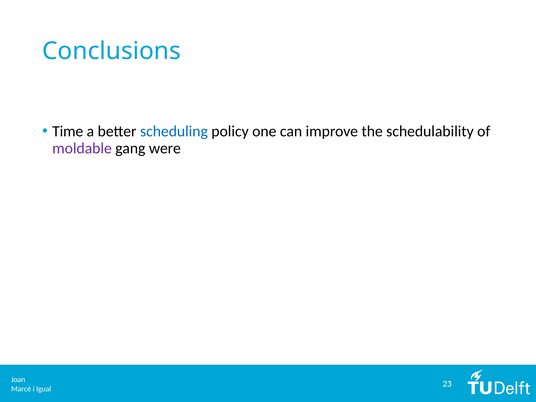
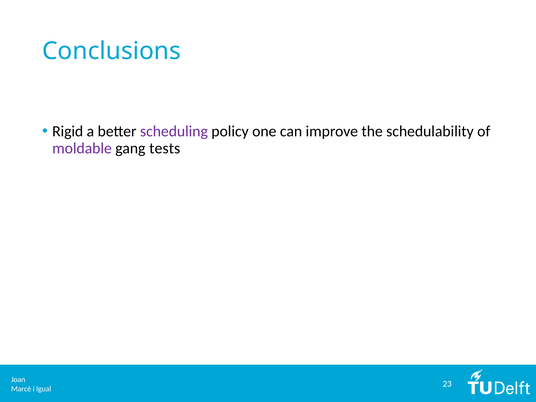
Time: Time -> Rigid (68, 131)
scheduling colour: blue -> purple (174, 131)
were: were -> tests (165, 148)
